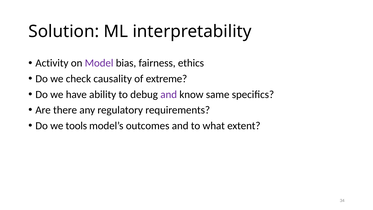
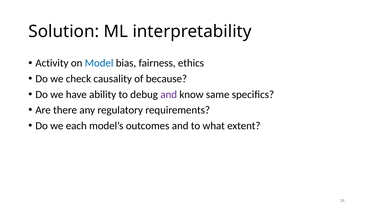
Model colour: purple -> blue (99, 63)
extreme: extreme -> because (166, 79)
tools: tools -> each (76, 126)
